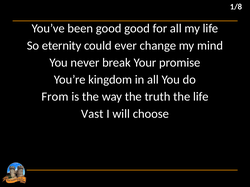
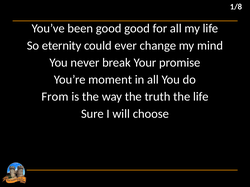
kingdom: kingdom -> moment (110, 80)
Vast: Vast -> Sure (92, 114)
